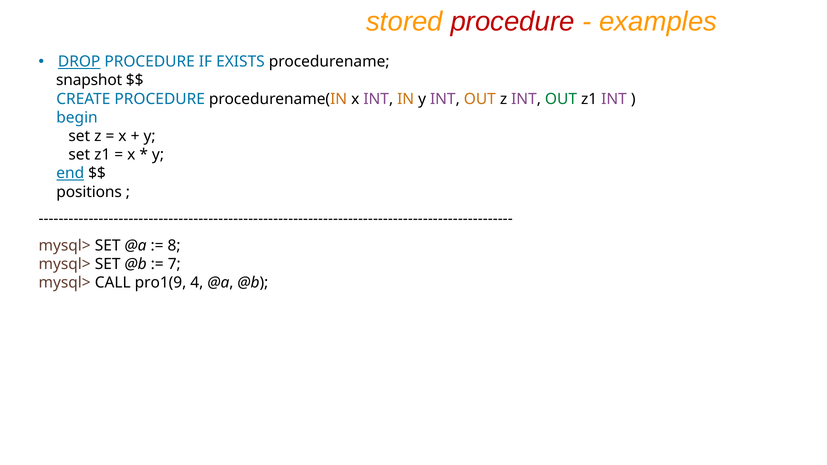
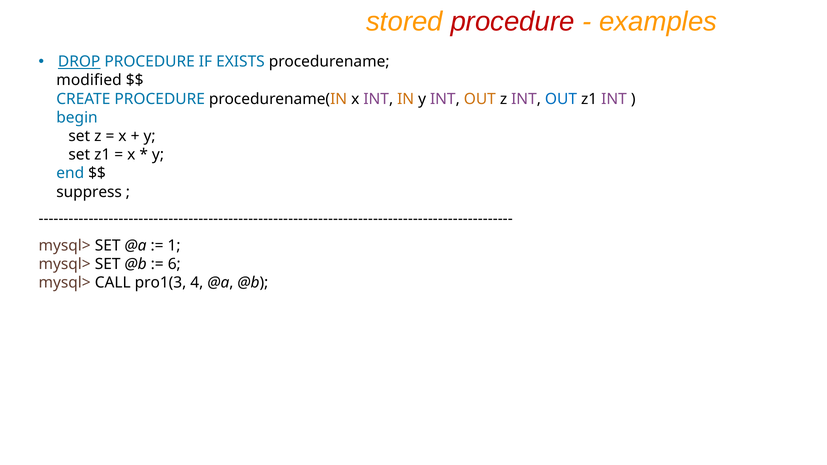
snapshot: snapshot -> modified (89, 80)
OUT colour: green -> blue (561, 99)
end underline: present -> none (70, 173)
positions: positions -> suppress (89, 192)
8: 8 -> 1 (174, 246)
7: 7 -> 6 (174, 264)
pro1(9: pro1(9 -> pro1(3 (161, 283)
